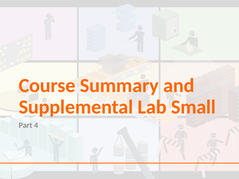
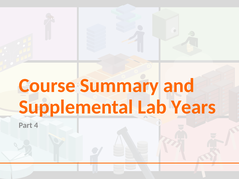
Small: Small -> Years (193, 107)
